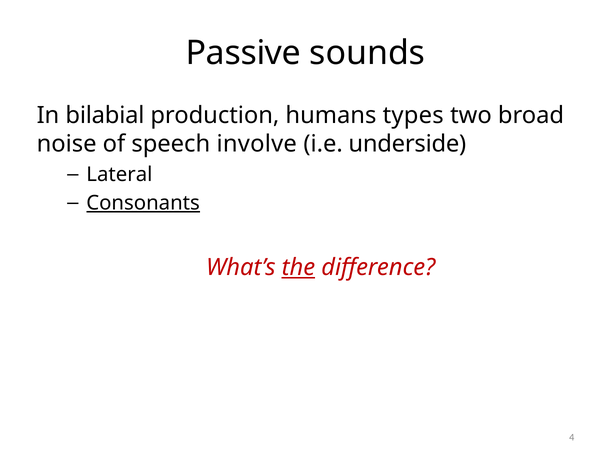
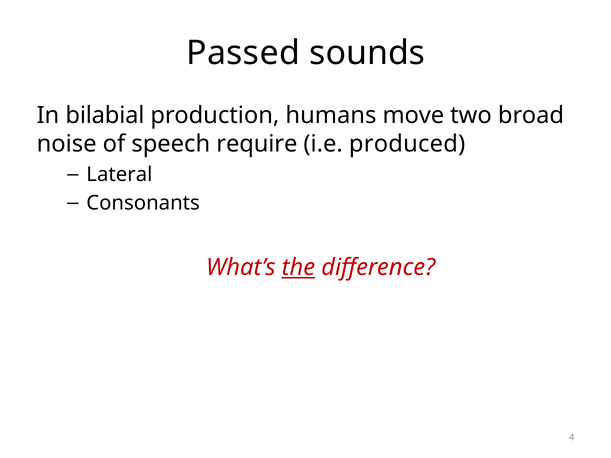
Passive: Passive -> Passed (243, 53)
types: types -> move (413, 116)
involve: involve -> require (257, 144)
underside: underside -> produced (407, 144)
Consonants underline: present -> none (143, 203)
